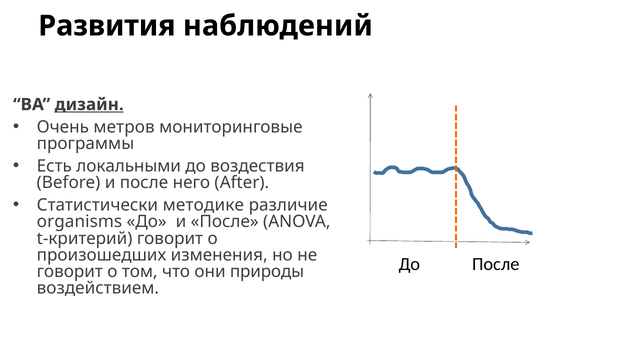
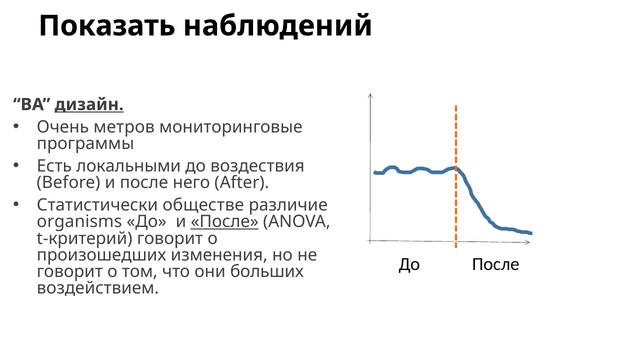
Развития: Развития -> Показать (107, 26)
методике: методике -> обществе (203, 205)
После underline: none -> present (225, 222)
природы: природы -> больших (267, 272)
